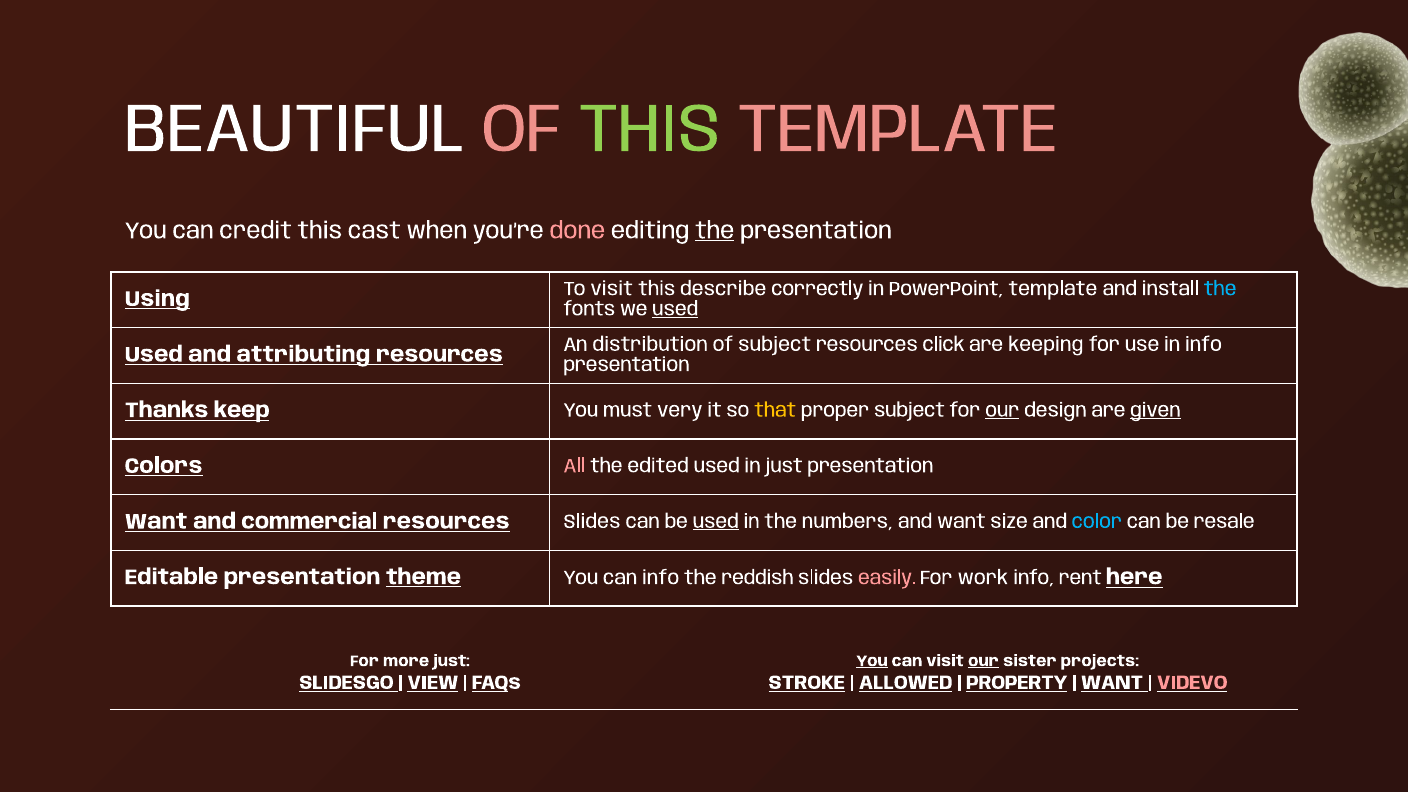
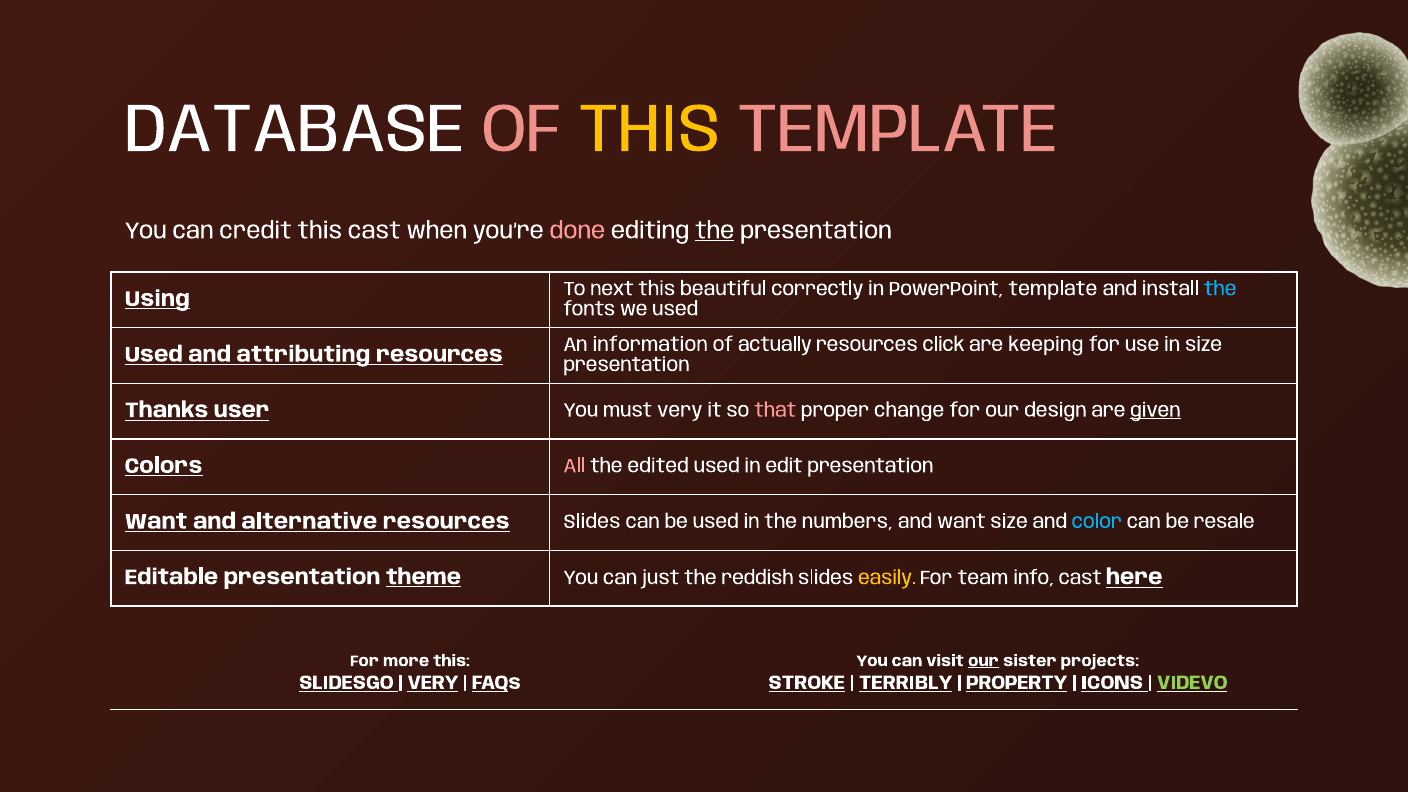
BEAUTIFUL: BEAUTIFUL -> DATABASE (295, 128)
THIS colour: light green -> yellow (649, 128)
To visit: visit -> next (612, 289)
describe: describe -> beautiful (723, 289)
used underline: present -> none (675, 309)
distribution: distribution -> information (650, 344)
of subject: subject -> actually (775, 344)
in info: info -> size (1204, 344)
keep: keep -> user (242, 410)
that colour: yellow -> pink (775, 410)
proper subject: subject -> change (909, 410)
our underline: present -> none (1002, 410)
in just: just -> edit (784, 466)
commercial: commercial -> alternative (309, 521)
used underline: present -> none (716, 521)
can info: info -> just (661, 578)
easily colour: pink -> yellow (887, 578)
work: work -> team (983, 578)
info rent: rent -> cast (1080, 578)
more just: just -> this (452, 661)
You underline: present -> none (872, 661)
VIEW: VIEW -> VERY (433, 682)
ALLOWED: ALLOWED -> TERRIBLY (906, 682)
WANT: WANT -> ICONS (1112, 682)
VIDEVO colour: pink -> light green (1192, 682)
